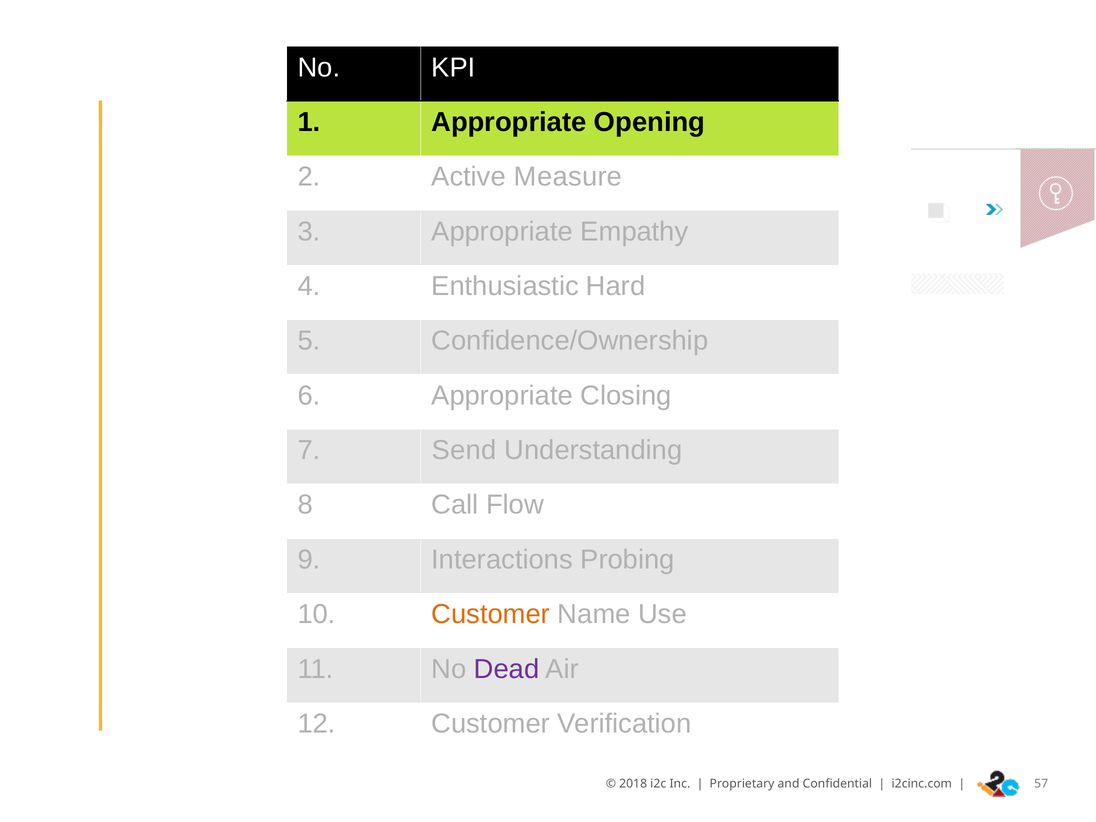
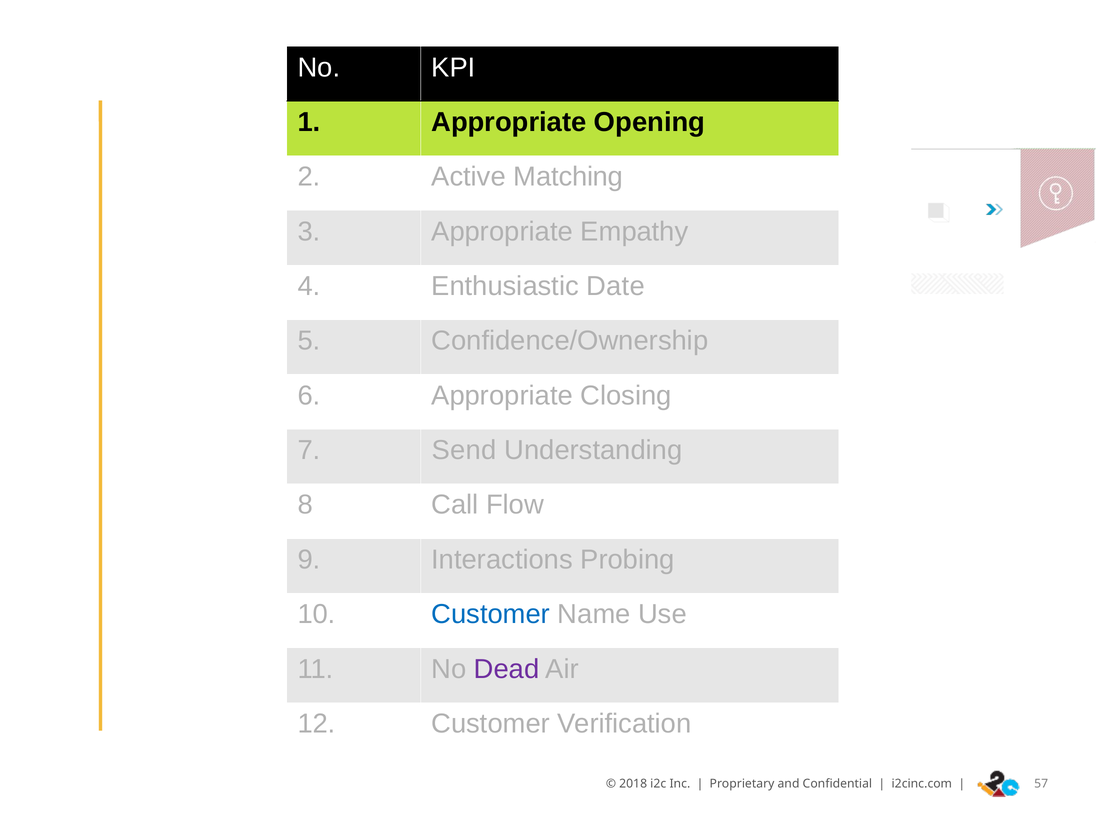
Measure: Measure -> Matching (568, 177)
Hard: Hard -> Date (616, 286)
Customer colour: orange -> blue (491, 614)
